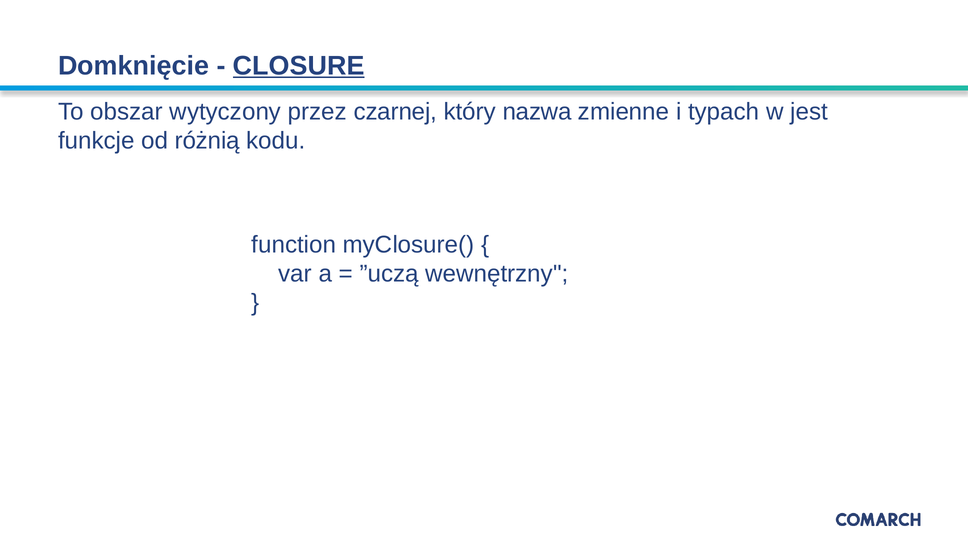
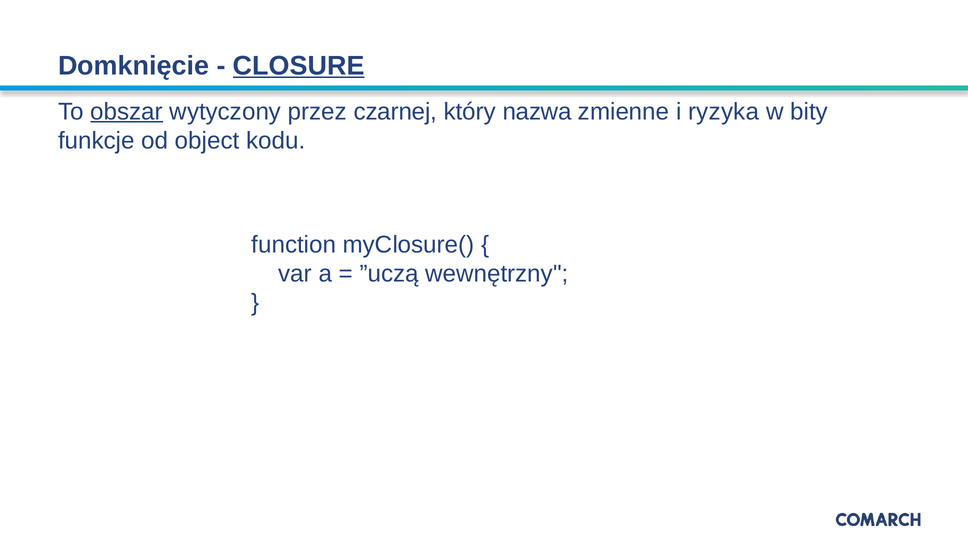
obszar underline: none -> present (127, 111)
typach: typach -> ryzyka (724, 111)
jest: jest -> bity (809, 111)
różnią: różnią -> object (207, 140)
